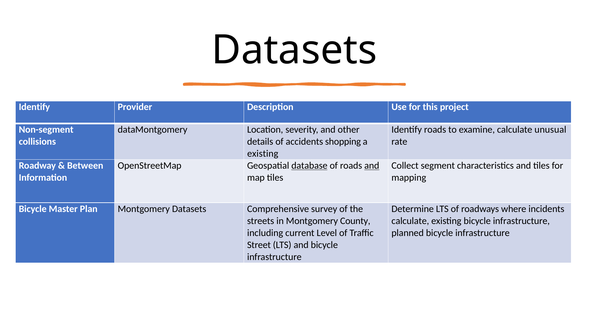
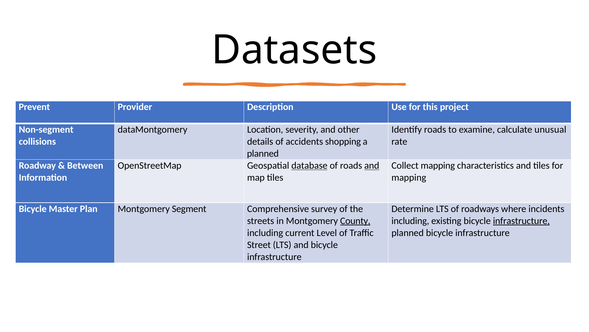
Identify: Identify -> Prevent (34, 107)
existing: existing -> planned (263, 153)
Collect segment: segment -> mapping (438, 165)
Montgomery Datasets: Datasets -> Segment (189, 208)
County underline: none -> present (355, 220)
calculate: calculate -> including (410, 220)
infrastructure underline: none -> present (521, 220)
